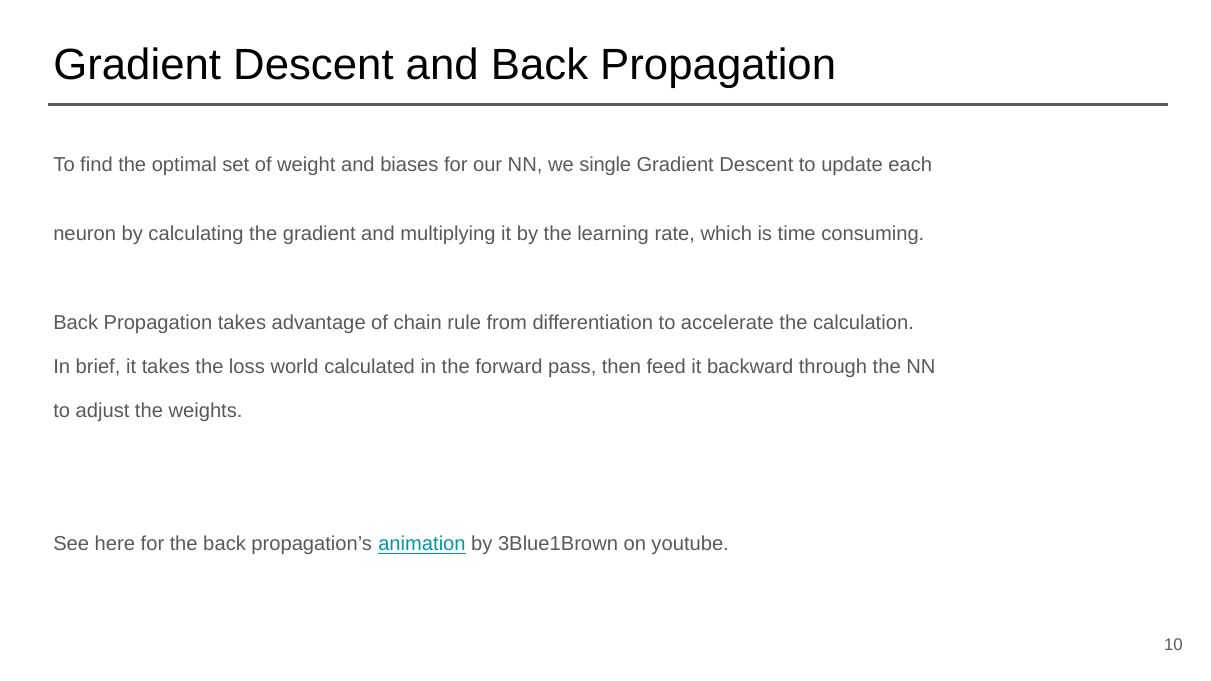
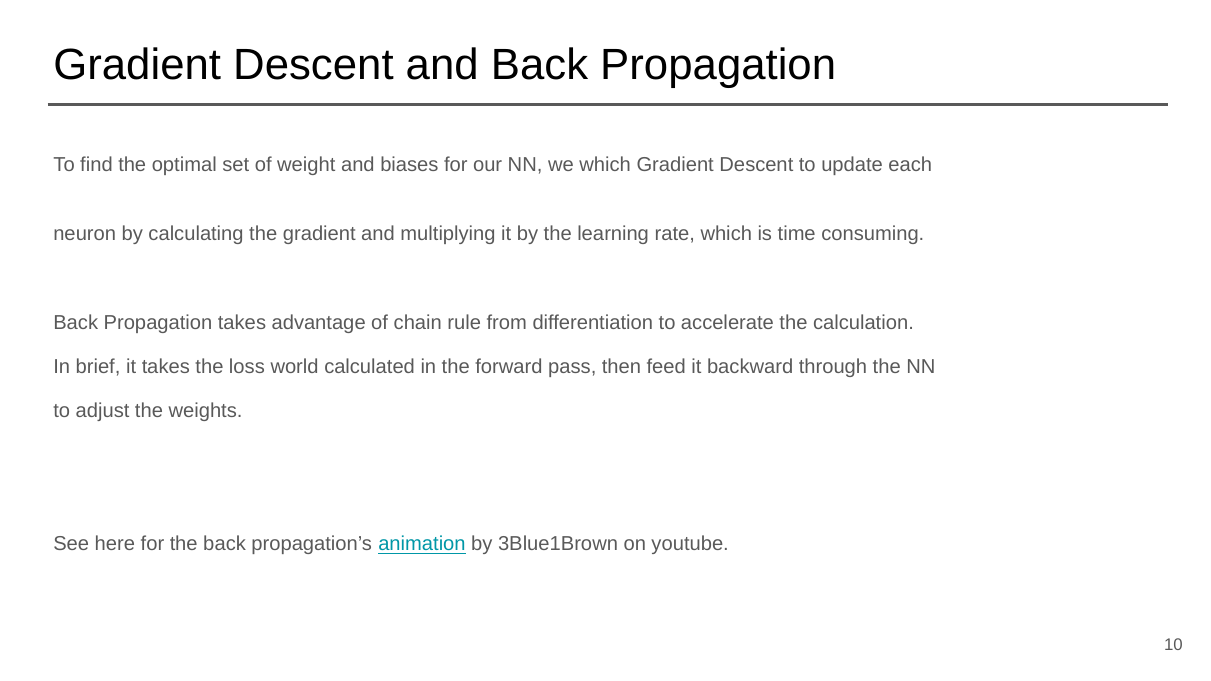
we single: single -> which (605, 165)
